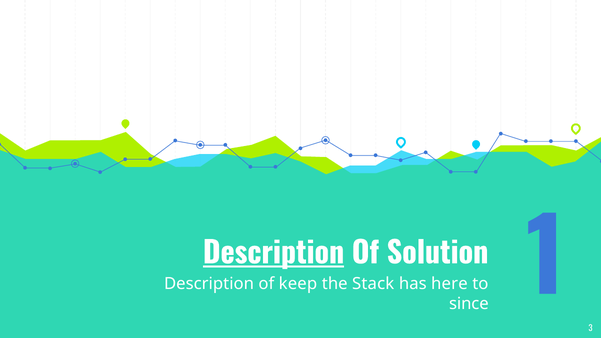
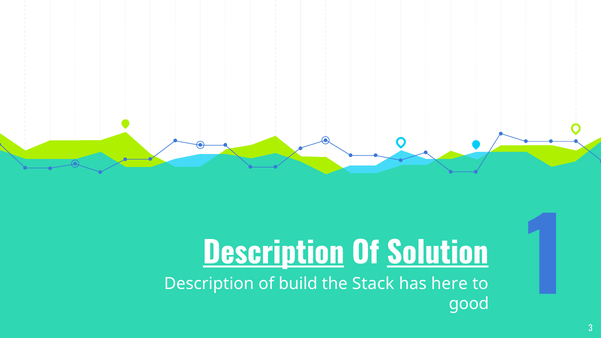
Solution underline: none -> present (438, 254)
keep: keep -> build (298, 284)
since: since -> good (469, 304)
